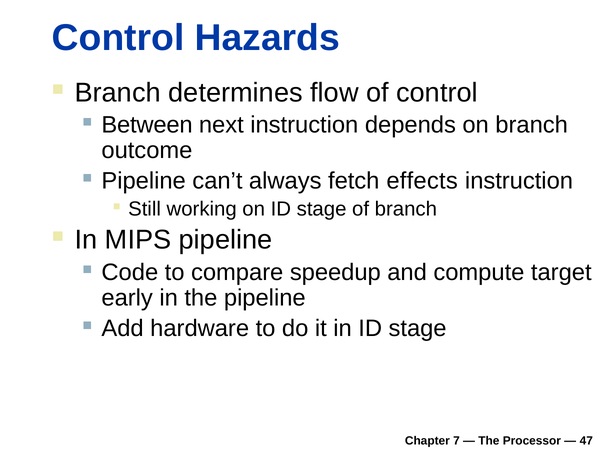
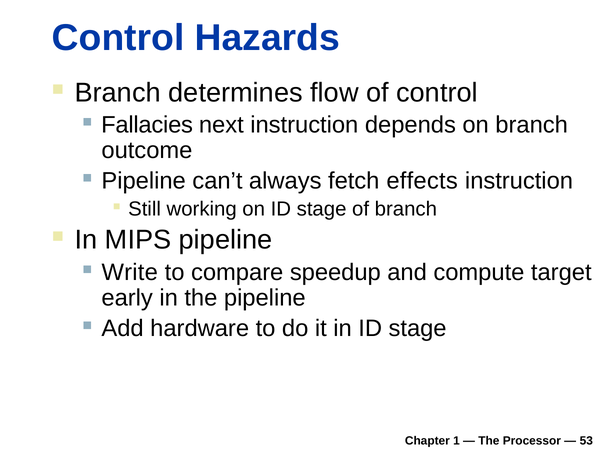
Between: Between -> Fallacies (147, 125)
Code: Code -> Write (130, 272)
7: 7 -> 1 (456, 441)
47: 47 -> 53 (586, 441)
